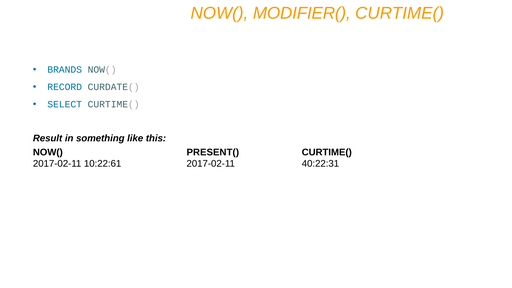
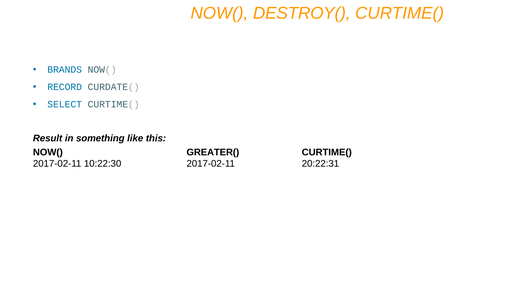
MODIFIER(: MODIFIER( -> DESTROY( (302, 13)
PRESENT(: PRESENT( -> GREATER( (213, 152)
10:22:61: 10:22:61 -> 10:22:30 (103, 164)
40:22:31: 40:22:31 -> 20:22:31 (320, 164)
